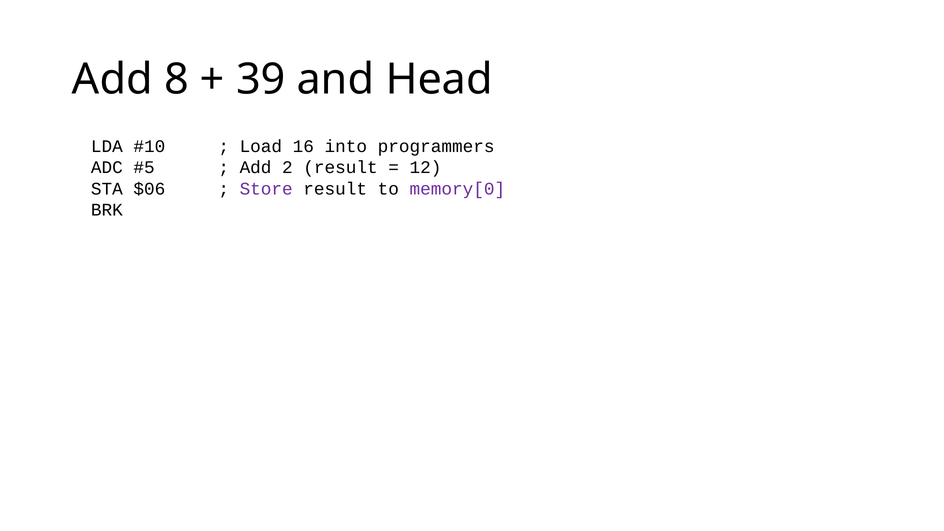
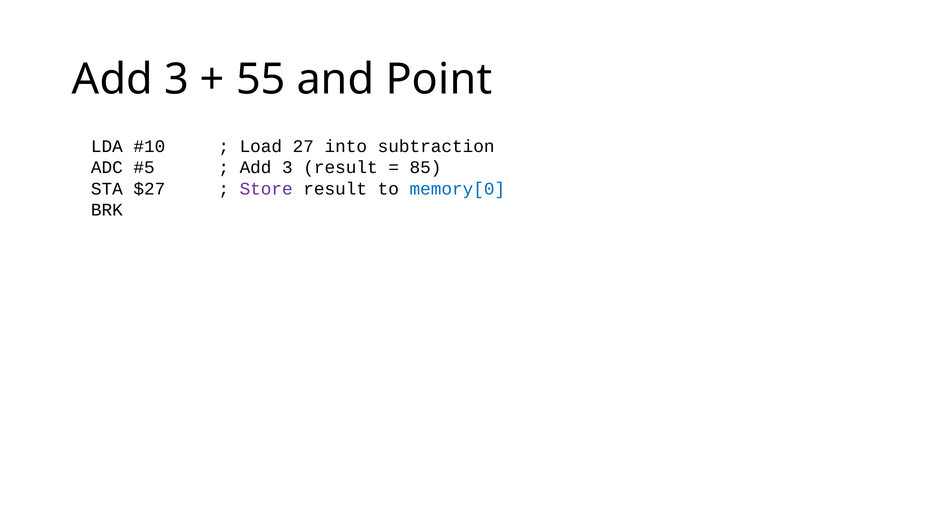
8: 8 -> 3 (176, 79)
39: 39 -> 55 (261, 79)
Head: Head -> Point (439, 79)
16: 16 -> 27 (303, 146)
programmers: programmers -> subtraction (436, 146)
2: 2 -> 3 (287, 167)
12: 12 -> 85 (425, 167)
$06: $06 -> $27 (149, 189)
memory[0 colour: purple -> blue (457, 189)
